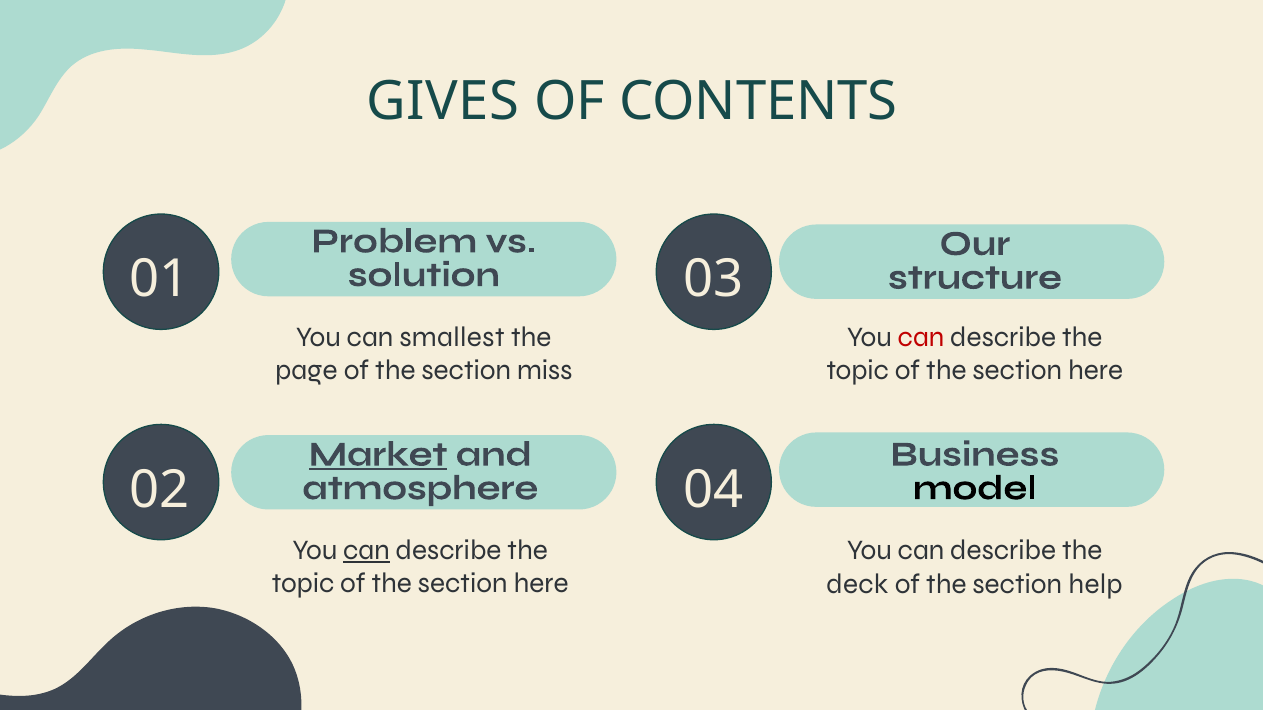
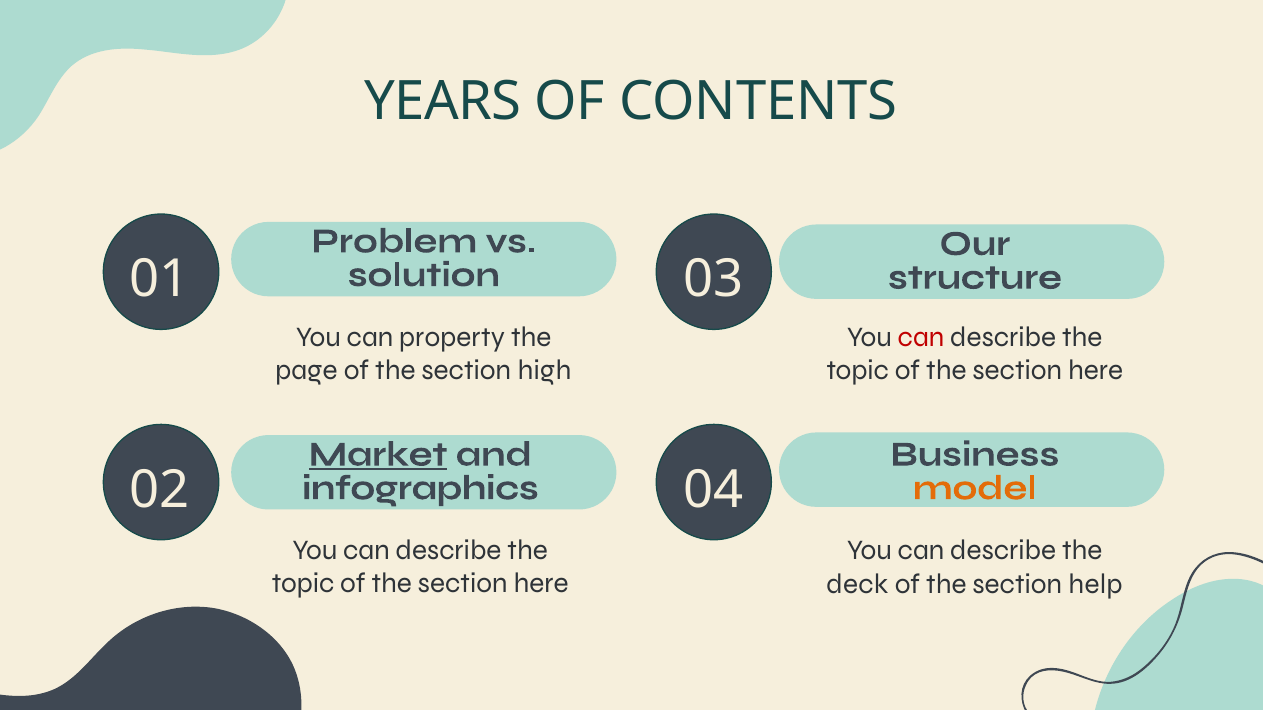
GIVES: GIVES -> YEARS (443, 101)
smallest: smallest -> property (452, 337)
miss: miss -> high (544, 371)
atmosphere: atmosphere -> infographics (420, 488)
model colour: black -> orange (975, 488)
can underline: present -> none (367, 550)
